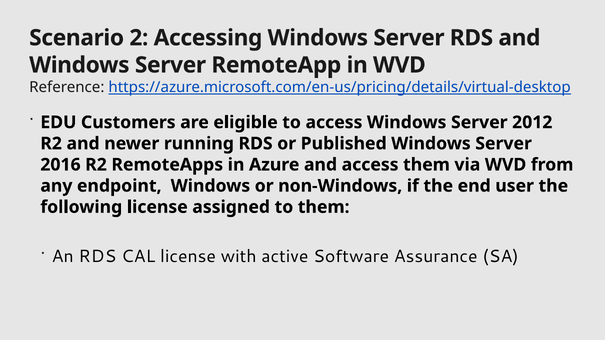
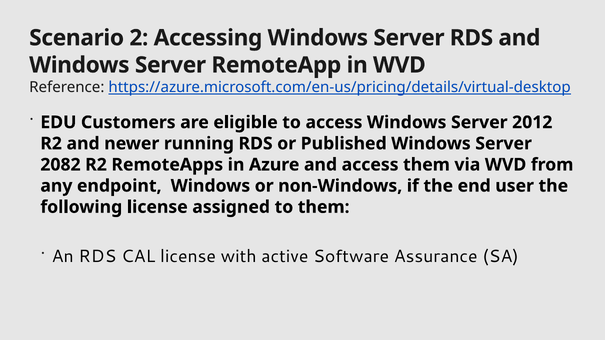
2016: 2016 -> 2082 (60, 165)
